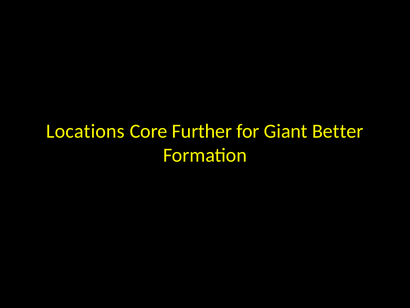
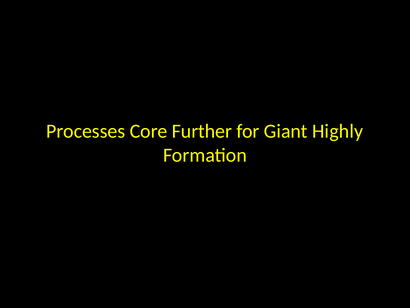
Locations: Locations -> Processes (86, 131)
Better: Better -> Highly (338, 131)
